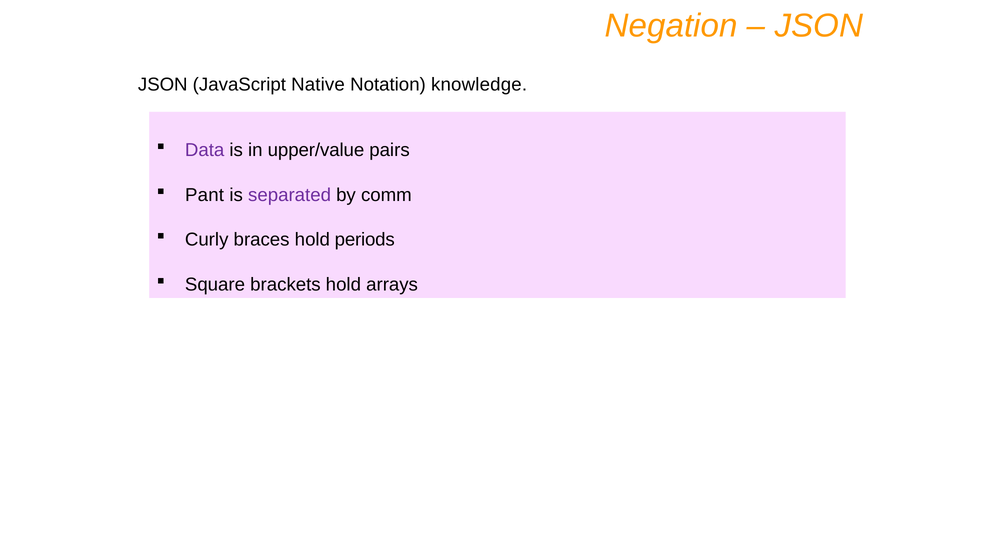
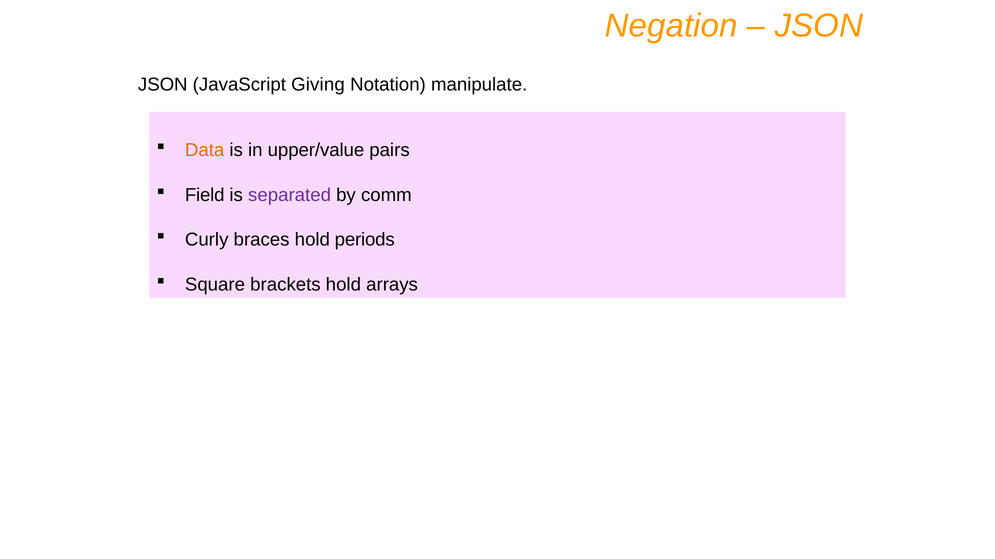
Native: Native -> Giving (318, 85)
knowledge: knowledge -> manipulate (479, 85)
Data colour: purple -> orange (205, 150)
Pant: Pant -> Field (205, 195)
